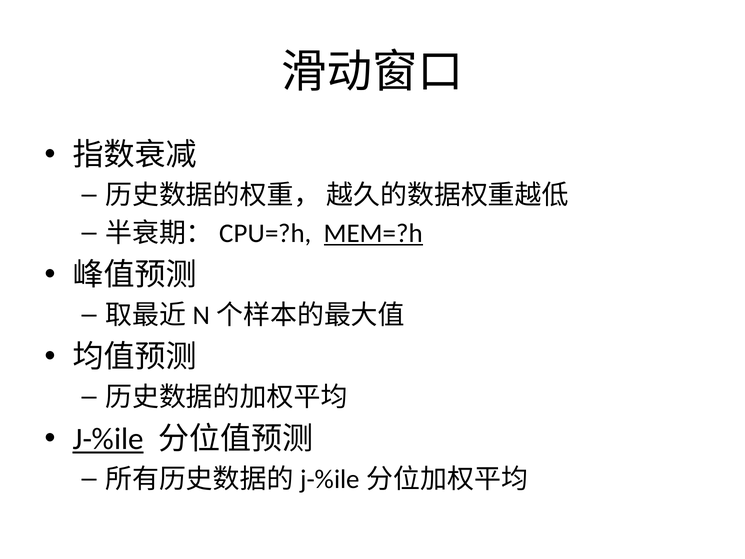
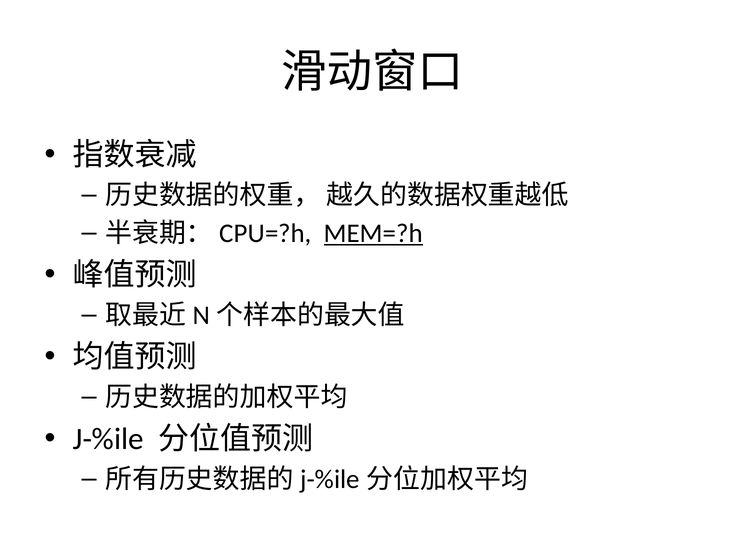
J-%ile underline: present -> none (108, 439)
